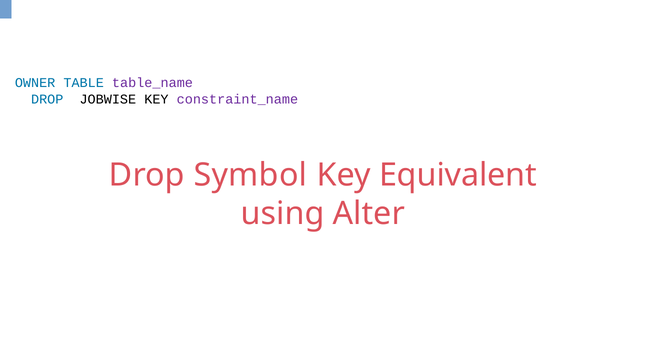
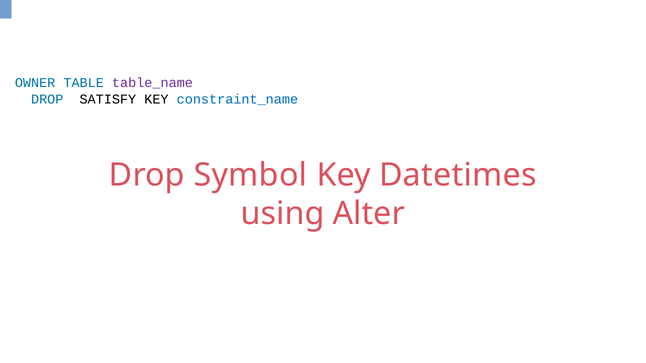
JOBWISE: JOBWISE -> SATISFY (108, 99)
constraint_name colour: purple -> blue (237, 99)
Equivalent: Equivalent -> Datetimes (458, 175)
